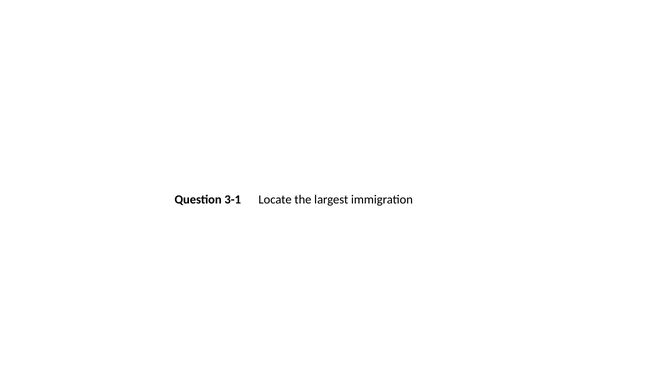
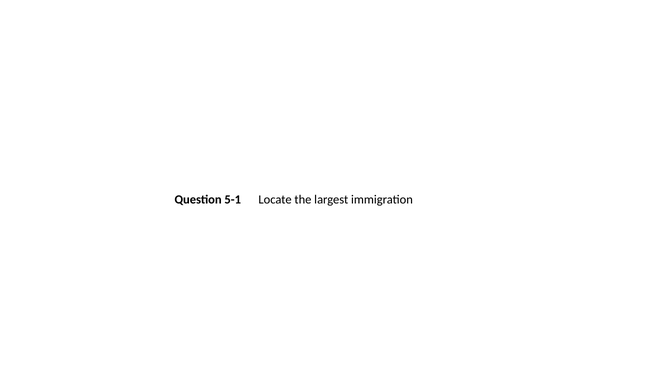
3-1: 3-1 -> 5-1 (233, 200)
